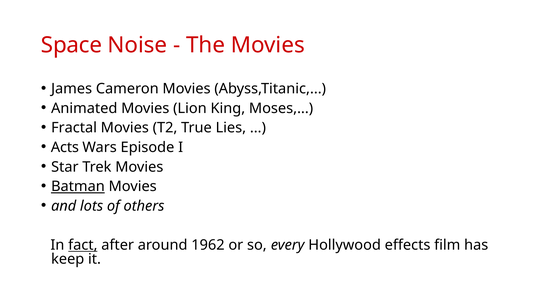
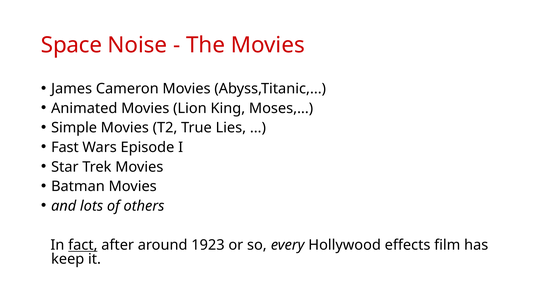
Fractal: Fractal -> Simple (74, 128)
Acts: Acts -> Fast (65, 148)
Batman underline: present -> none (78, 187)
1962: 1962 -> 1923 (208, 246)
